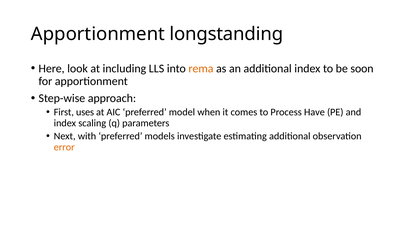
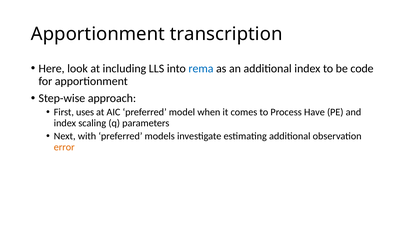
longstanding: longstanding -> transcription (226, 34)
rema colour: orange -> blue (201, 69)
soon: soon -> code (362, 69)
